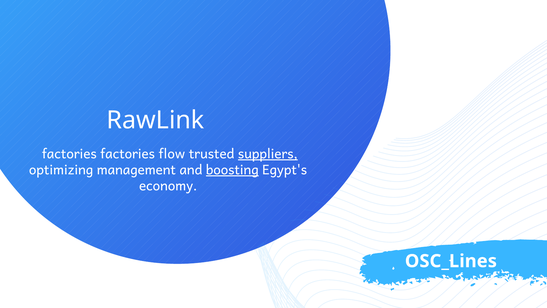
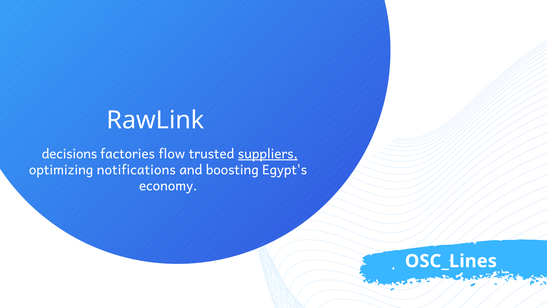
factories: factories -> decisions (69, 154)
management: management -> notifications (136, 170)
boosting underline: present -> none (232, 170)
